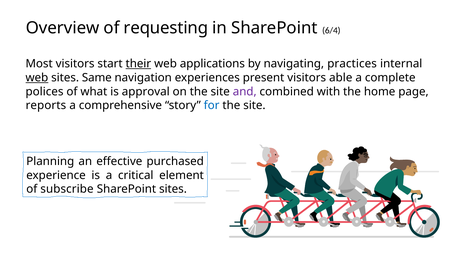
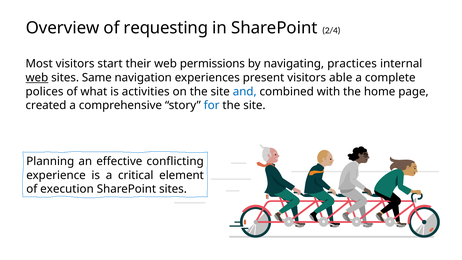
6/4: 6/4 -> 2/4 (331, 31)
their underline: present -> none (138, 64)
applications: applications -> permissions (212, 64)
approval: approval -> activities (146, 92)
and colour: purple -> blue (245, 92)
reports: reports -> created (46, 105)
purchased: purchased -> conflicting (175, 161)
subscribe: subscribe -> execution (67, 189)
